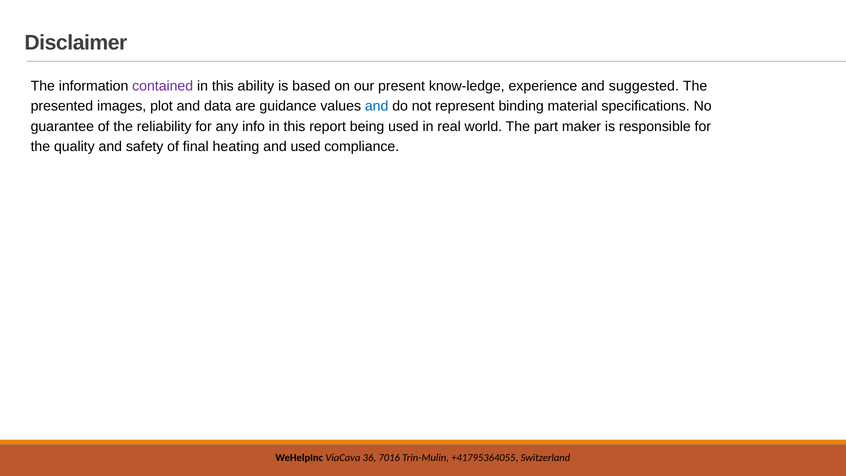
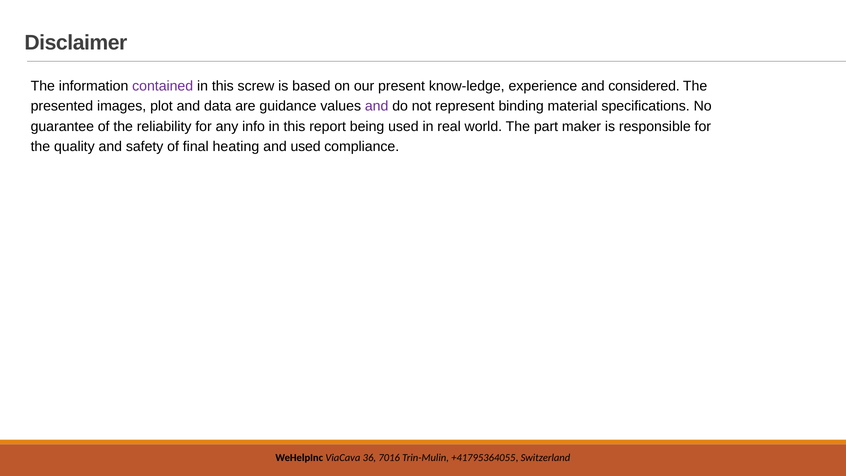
ability: ability -> screw (256, 86)
suggested: suggested -> considered (644, 86)
and colour: blue -> purple (377, 106)
